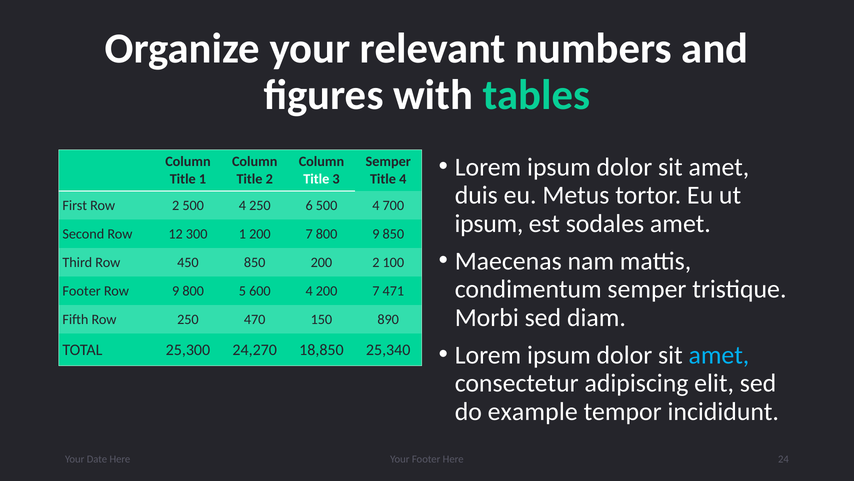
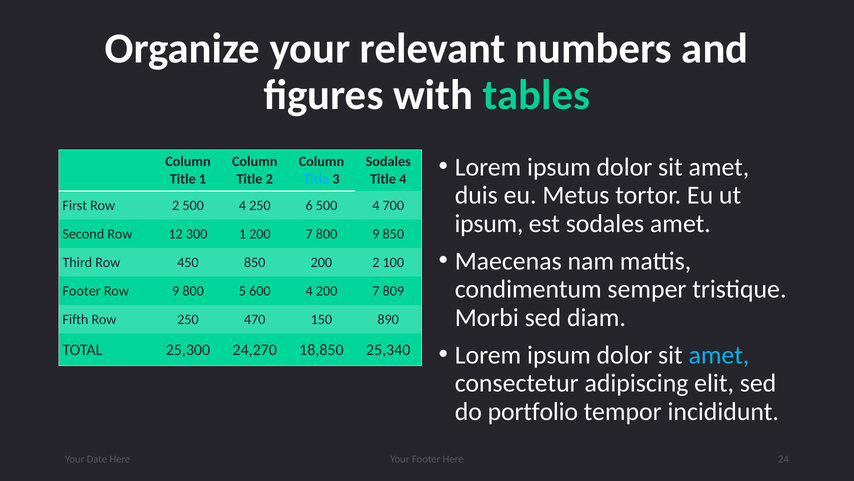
Semper: Semper -> Sodales (388, 162)
Title colour: white -> light blue (316, 179)
471: 471 -> 809 (393, 291)
example: example -> portfolio (533, 411)
